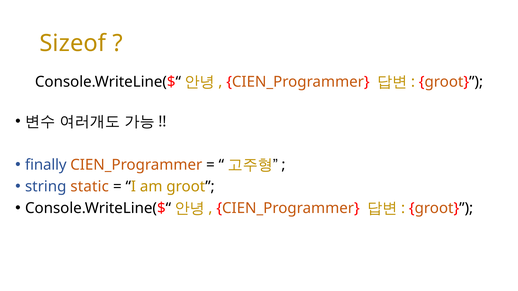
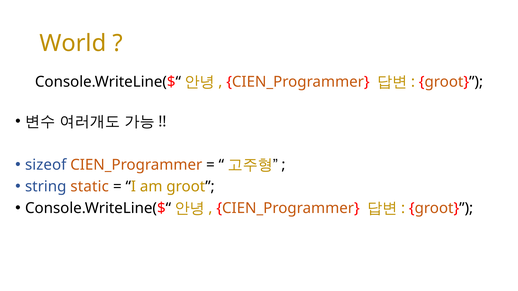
Sizeof: Sizeof -> World (73, 44)
finally: finally -> sizeof (46, 165)
